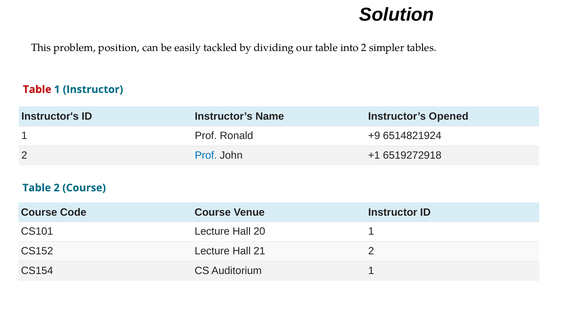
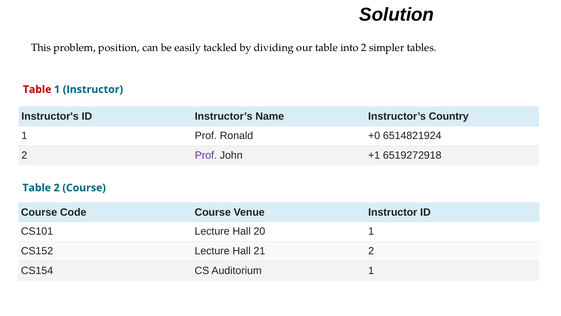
Opened: Opened -> Country (449, 116)
+9: +9 -> +0 (374, 135)
Prof colour: blue -> purple (206, 155)
